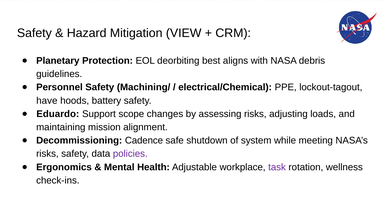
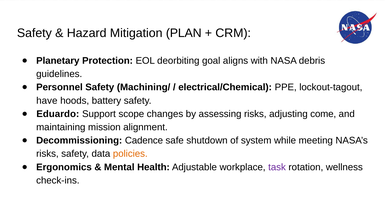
VIEW: VIEW -> PLAN (184, 33)
best: best -> goal (211, 61)
loads: loads -> come (323, 114)
policies colour: purple -> orange (130, 153)
